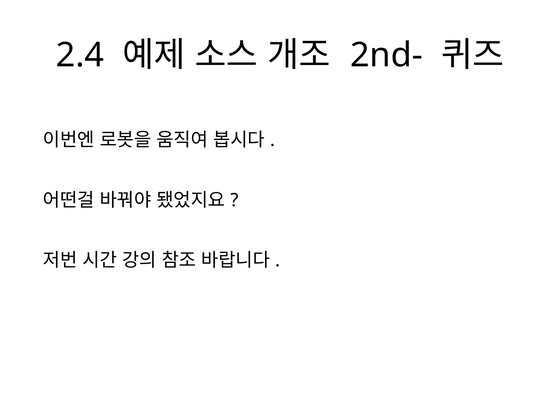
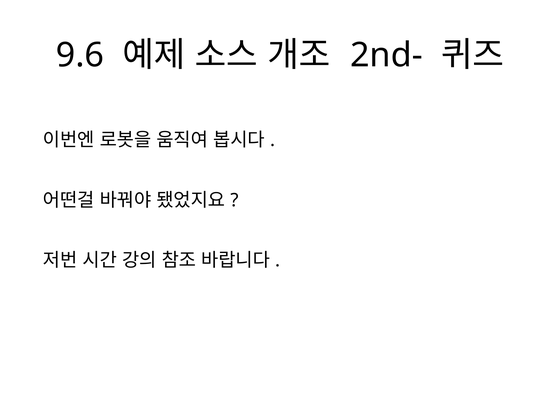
2.4: 2.4 -> 9.6 (80, 55)
